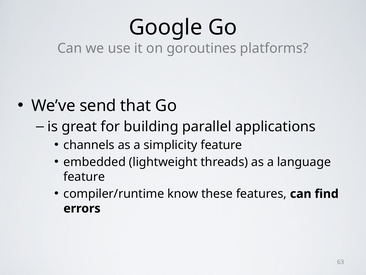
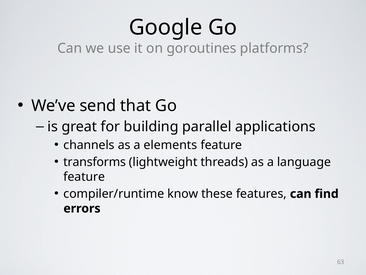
simplicity: simplicity -> elements (170, 145)
embedded: embedded -> transforms (95, 162)
